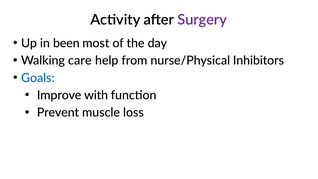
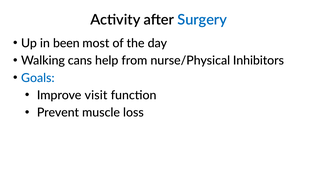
Surgery colour: purple -> blue (202, 20)
care: care -> cans (80, 61)
with: with -> visit (96, 95)
